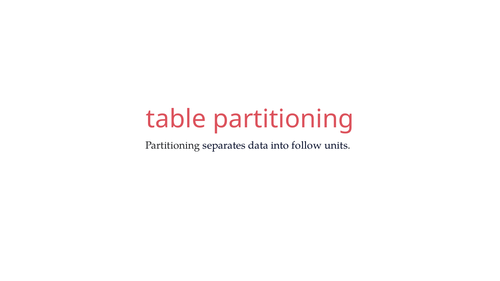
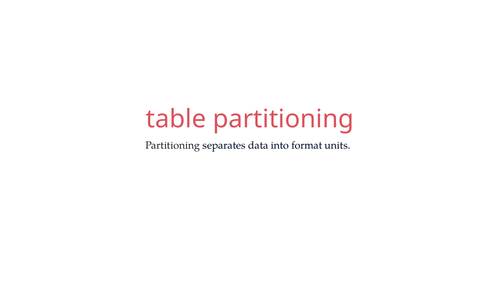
follow: follow -> format (307, 146)
